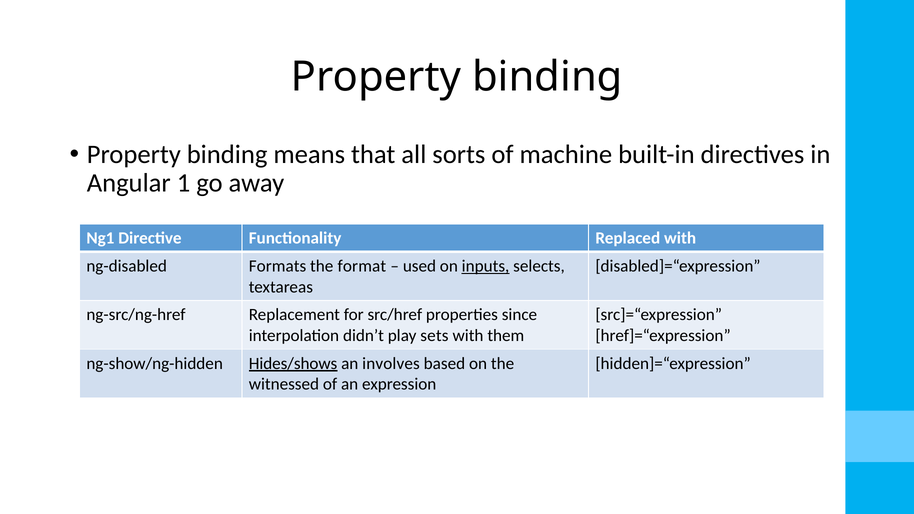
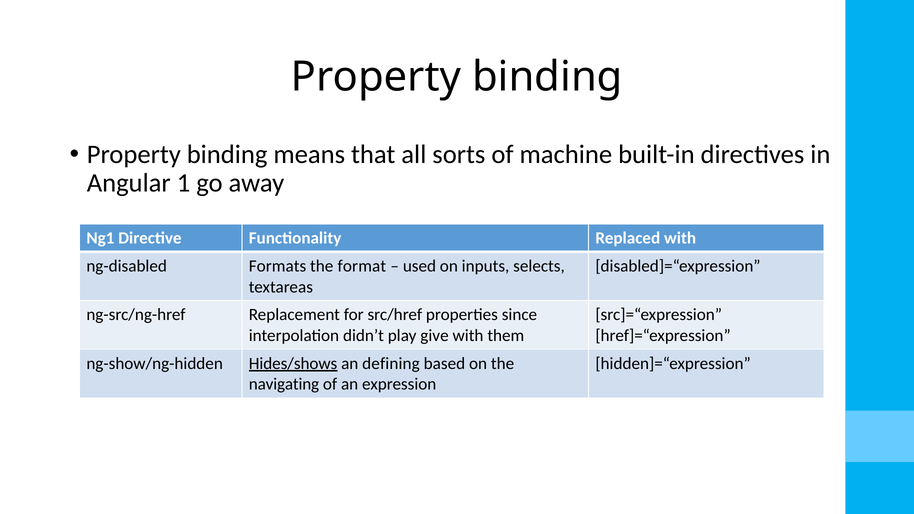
inputs underline: present -> none (486, 266)
sets: sets -> give (434, 336)
involves: involves -> defining (391, 363)
witnessed: witnessed -> navigating (284, 384)
